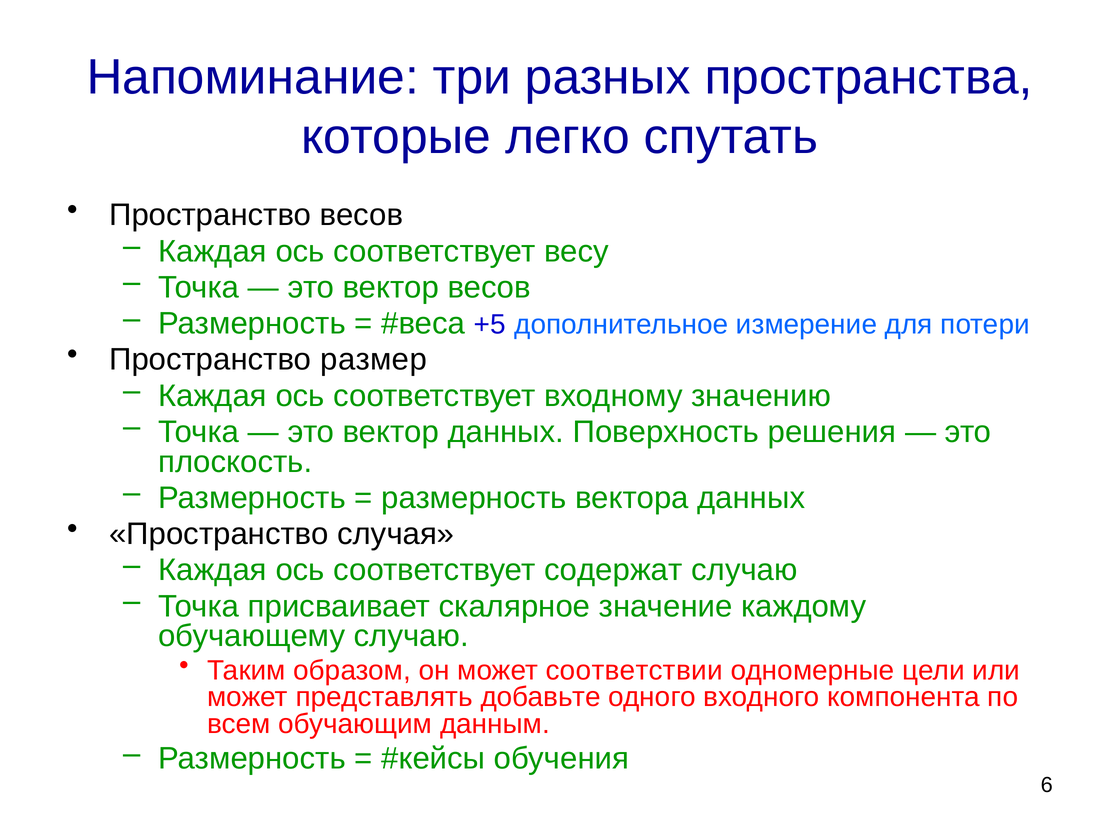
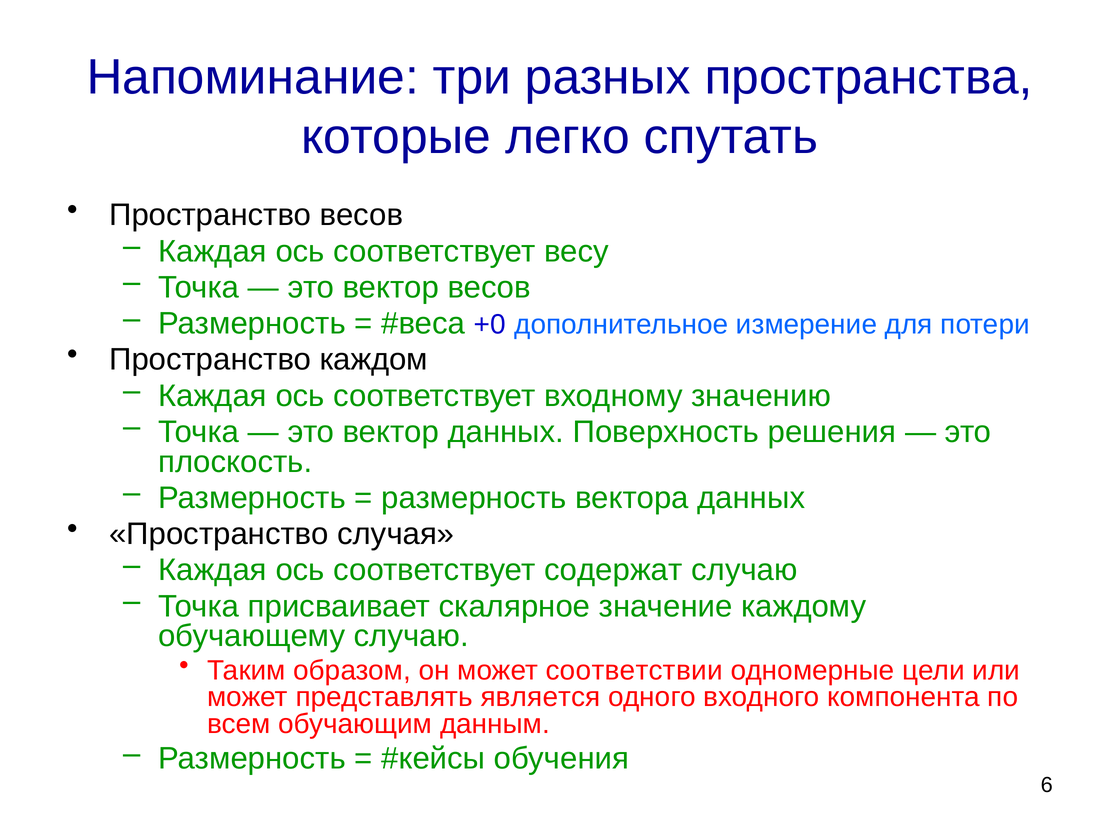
+5: +5 -> +0 (490, 325)
размер: размер -> каждом (374, 360)
добавьте: добавьте -> является (540, 697)
